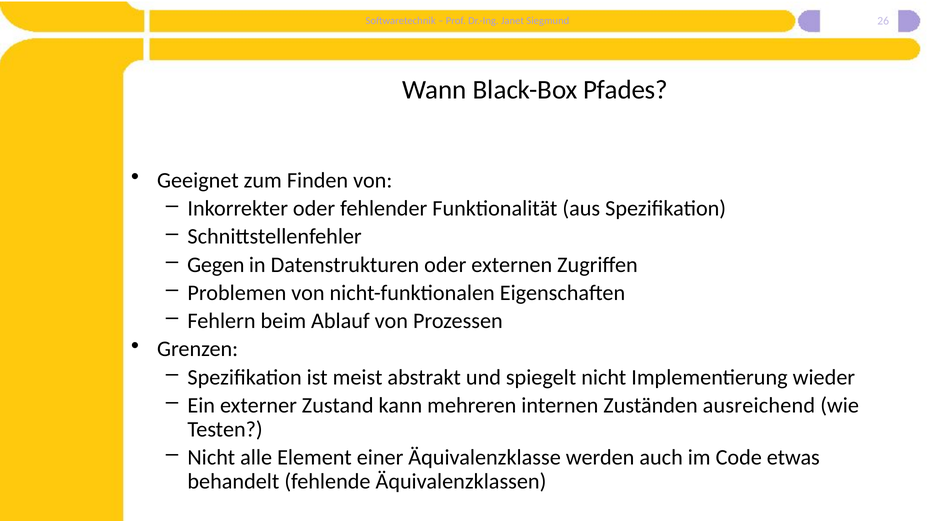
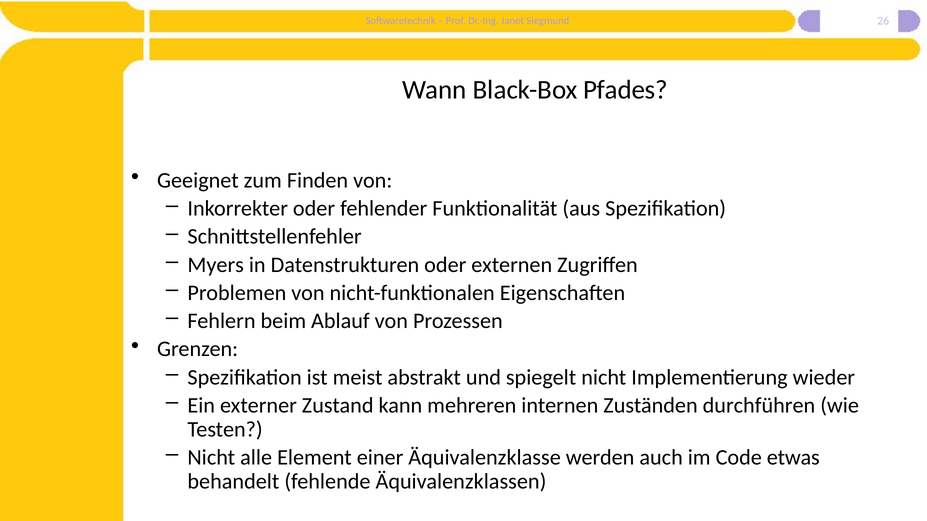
Gegen: Gegen -> Myers (216, 265)
ausreichend: ausreichend -> durchführen (759, 406)
